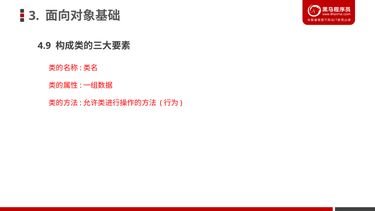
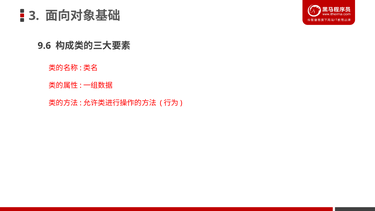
4.9: 4.9 -> 9.6 (44, 46)
